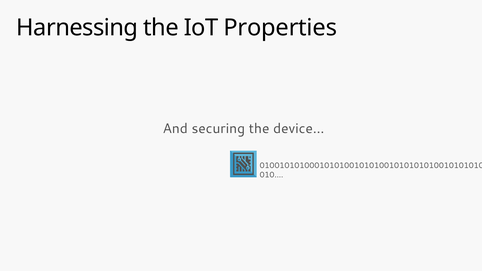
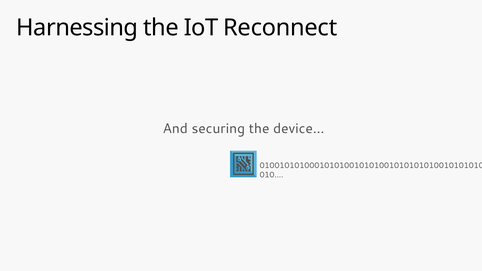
Properties: Properties -> Reconnect (280, 28)
